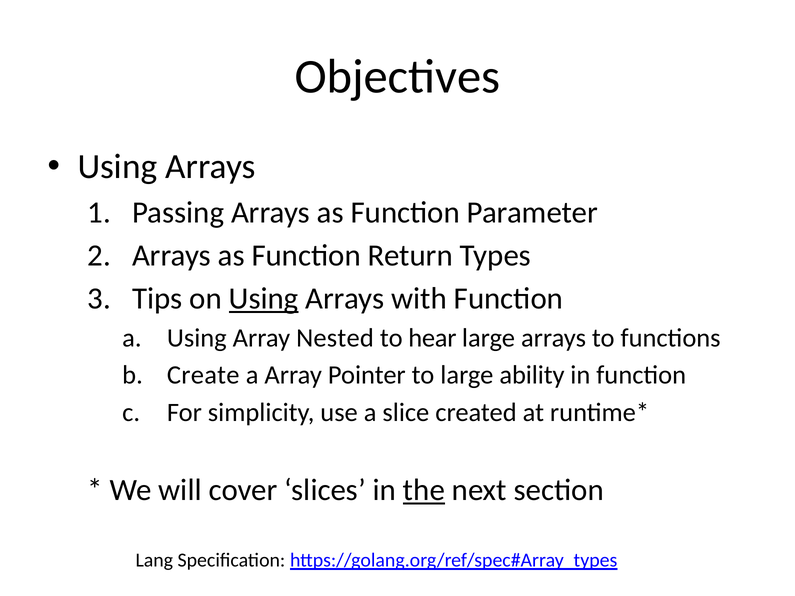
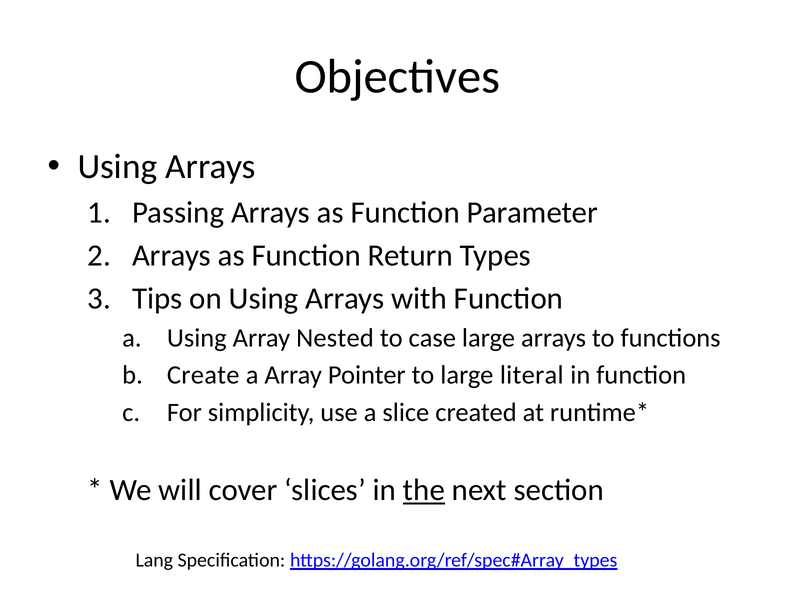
Using underline: present -> none (264, 299)
hear: hear -> case (432, 338)
ability: ability -> literal (532, 375)
